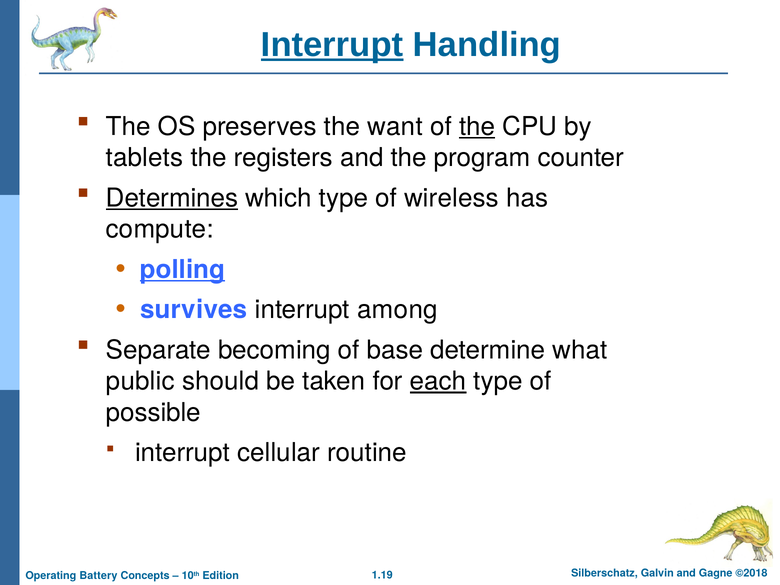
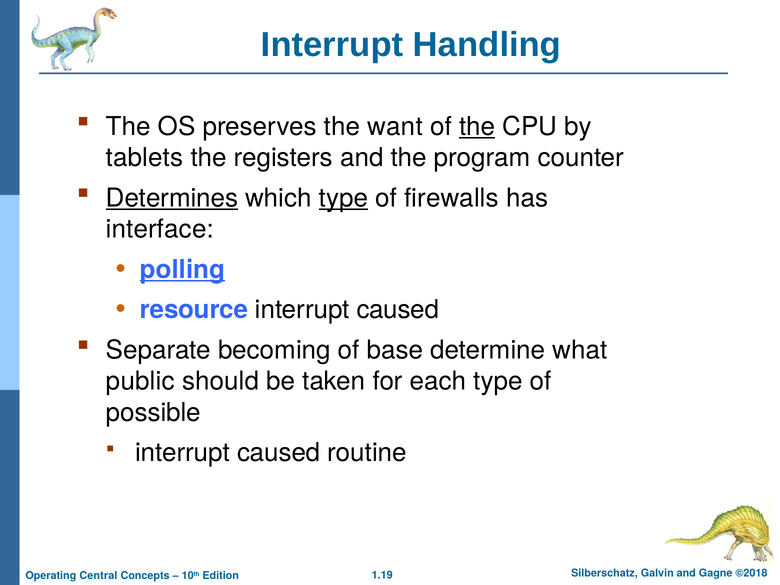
Interrupt underline: present -> none (332, 45)
type underline: none -> present (343, 198)
wireless: wireless -> firewalls (451, 198)
compute: compute -> interface (160, 229)
survives: survives -> resource (194, 310)
among: among -> caused (398, 310)
each underline: present -> none (438, 381)
cellular: cellular -> caused (279, 453)
Battery: Battery -> Central (98, 576)
